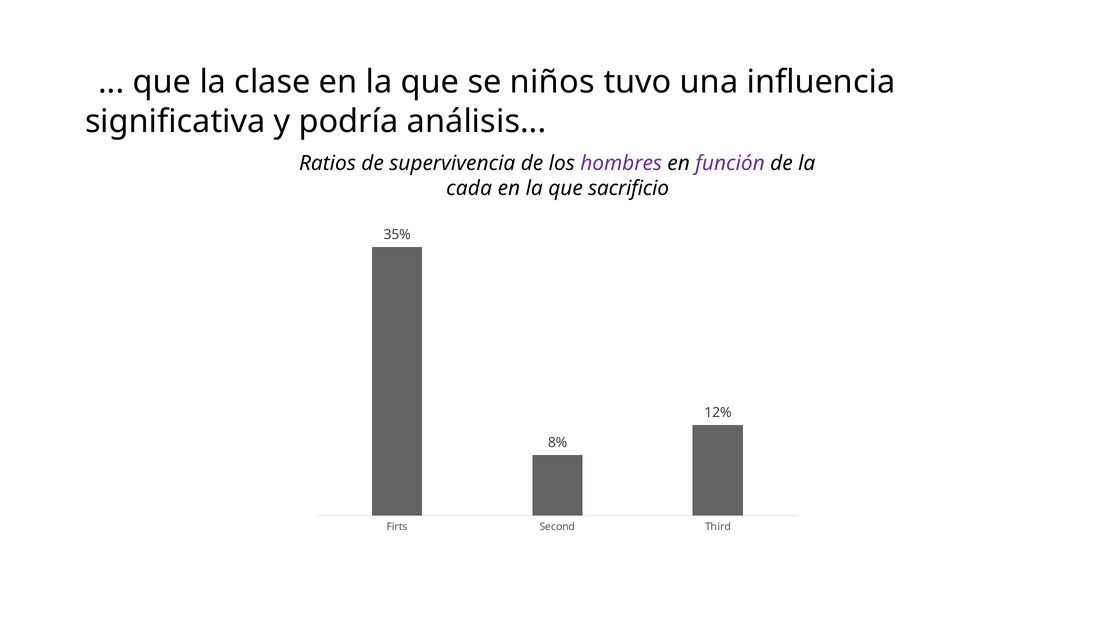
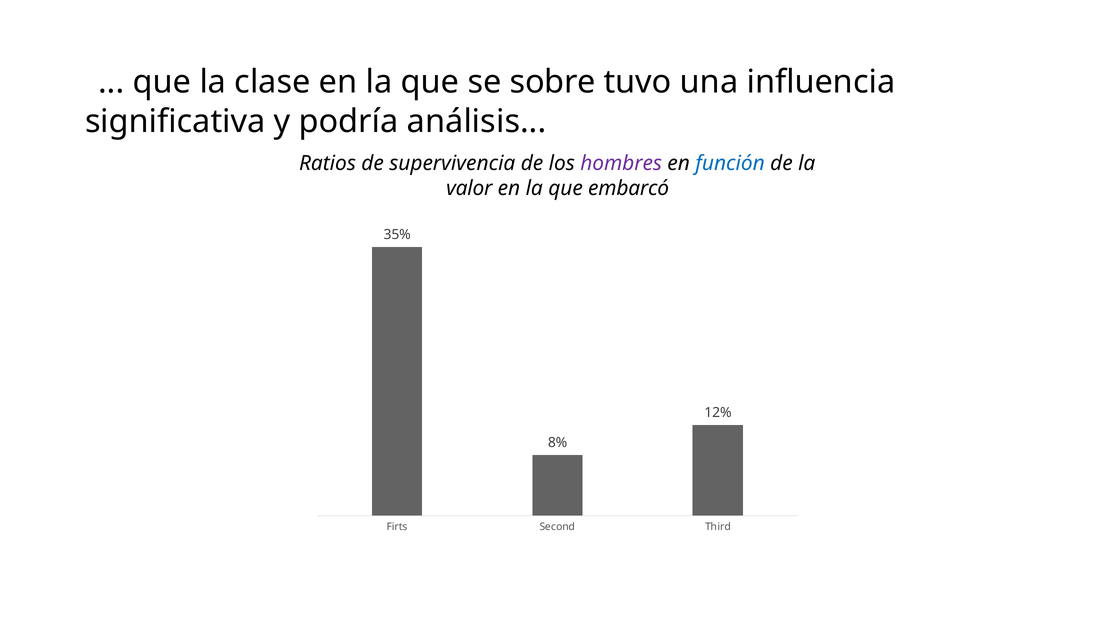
niños: niños -> sobre (553, 82)
función colour: purple -> blue (730, 164)
cada: cada -> valor (469, 189)
sacrificio: sacrificio -> embarcó (629, 189)
